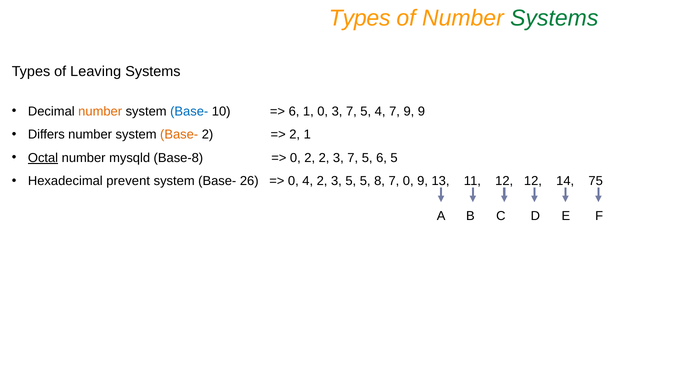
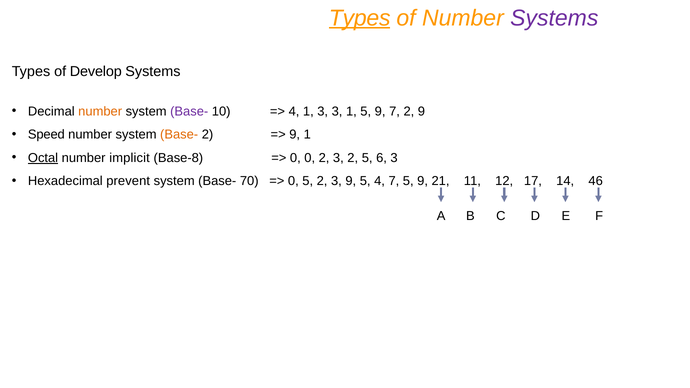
Types underline: none -> present (360, 18)
Systems colour: green -> purple (554, 18)
Leaving: Leaving -> Develop (96, 72)
Base- colour: blue -> purple (189, 111)
6: 6 -> 4 (294, 111)
1 0: 0 -> 3 (323, 111)
7: 7 -> 1 (351, 111)
4: 4 -> 9 (380, 111)
7 9: 9 -> 2 (409, 111)
Differs: Differs -> Speed (46, 135)
2: 2 -> 9 (295, 135)
mysqld: mysqld -> implicit (130, 158)
0 2: 2 -> 0 (310, 158)
2 3 7: 7 -> 2 (353, 158)
6 5: 5 -> 3 (394, 158)
26: 26 -> 70 (249, 181)
0 4: 4 -> 5 (308, 181)
3 5: 5 -> 9 (351, 181)
5 8: 8 -> 4 (380, 181)
7 0: 0 -> 5 (408, 181)
13: 13 -> 21 (441, 181)
12 12: 12 -> 17 (533, 181)
75: 75 -> 46 (596, 181)
